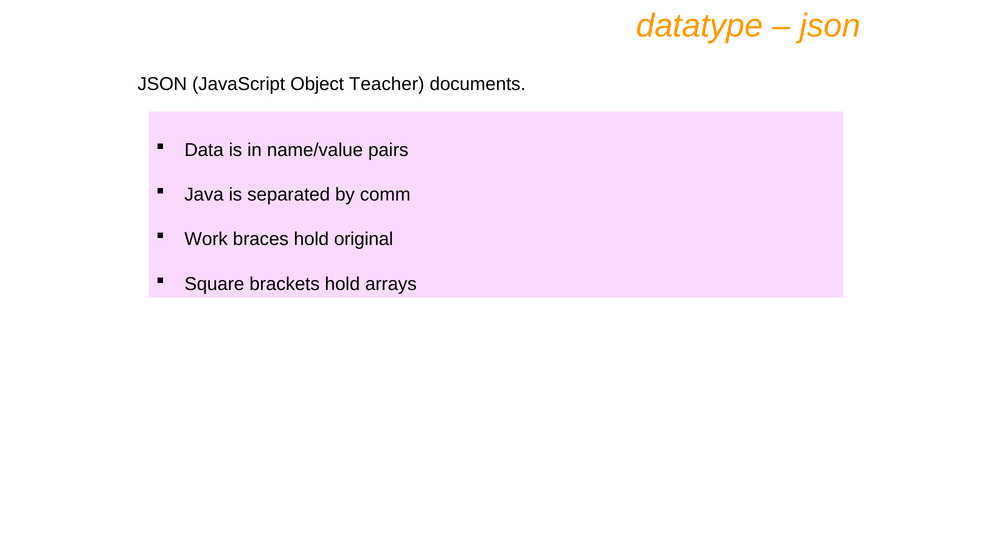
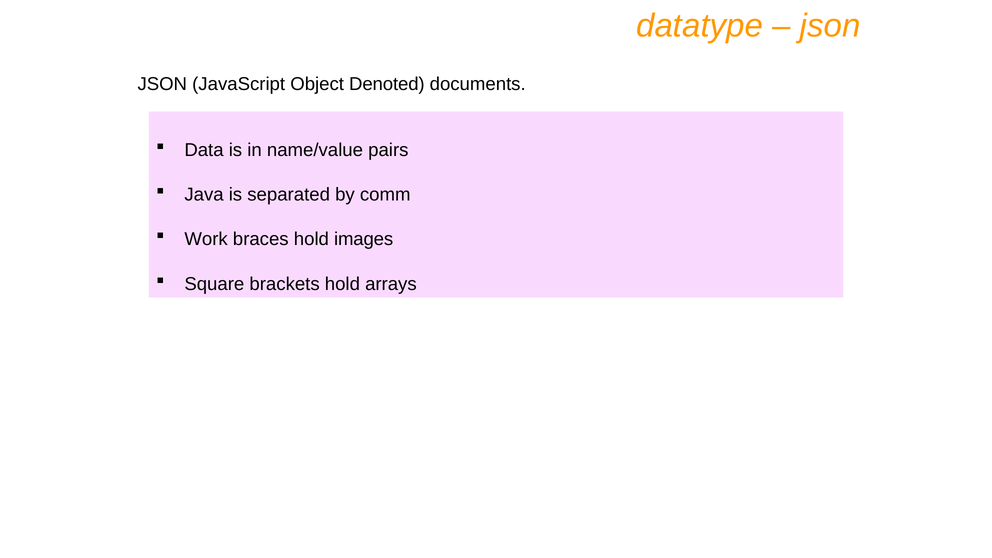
Teacher: Teacher -> Denoted (387, 84)
original: original -> images (364, 239)
